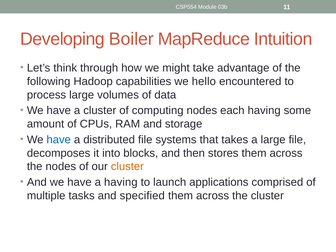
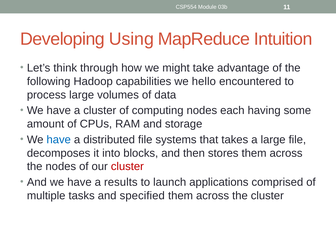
Boiler: Boiler -> Using (131, 39)
cluster colour: orange -> red (127, 167)
a having: having -> results (121, 182)
